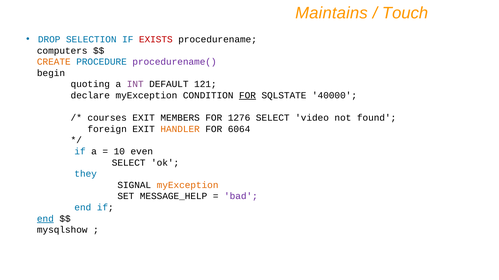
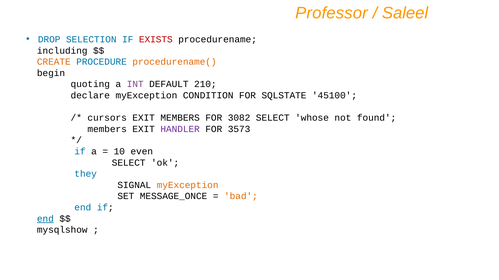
Maintains: Maintains -> Professor (331, 13)
Touch: Touch -> Saleel (405, 13)
computers: computers -> including (62, 51)
procedurename( colour: purple -> orange (175, 62)
121: 121 -> 210 (205, 84)
FOR underline: present -> none (247, 96)
40000: 40000 -> 45100 (334, 96)
courses: courses -> cursors (107, 118)
1276: 1276 -> 3082 (239, 118)
video: video -> whose (312, 118)
foreign: foreign -> members (107, 129)
HANDLER colour: orange -> purple (180, 129)
6064: 6064 -> 3573 (239, 129)
MESSAGE_HELP: MESSAGE_HELP -> MESSAGE_ONCE (174, 197)
bad colour: purple -> orange (241, 197)
